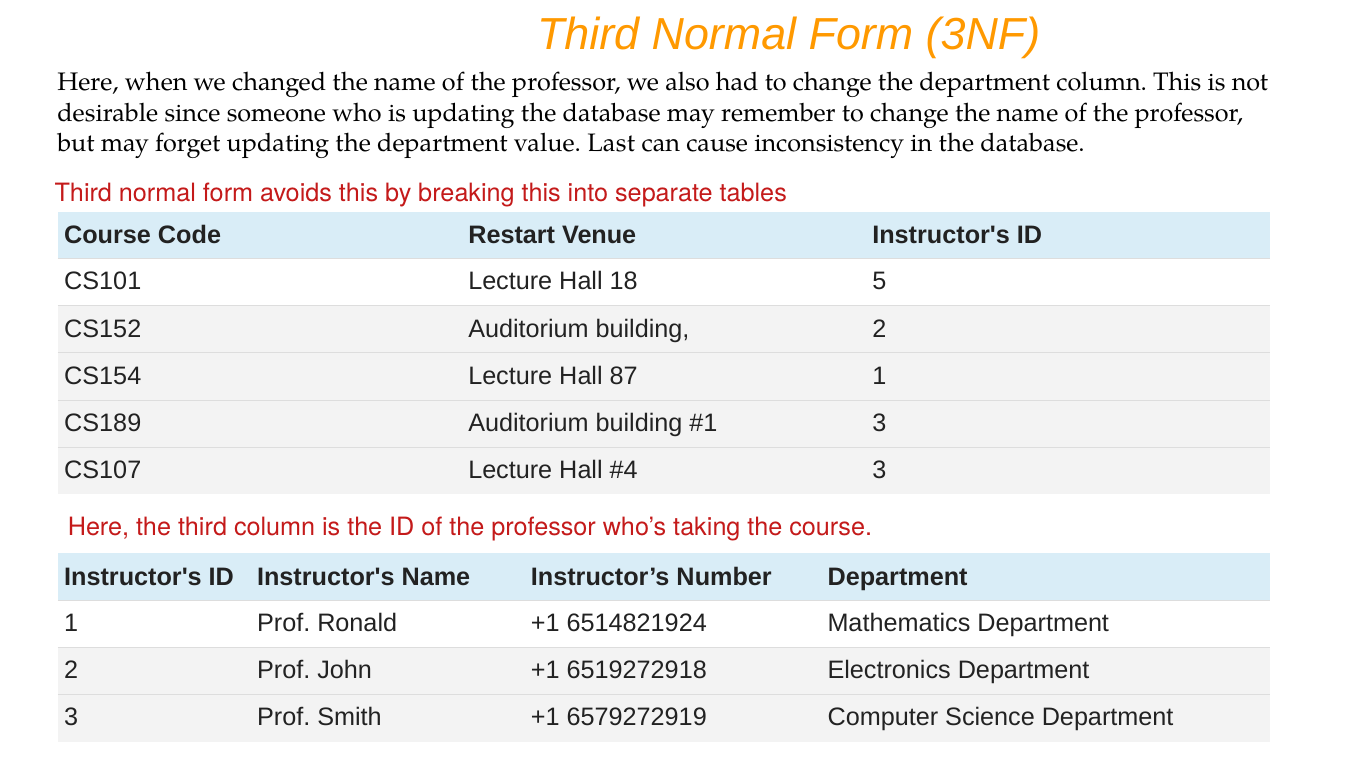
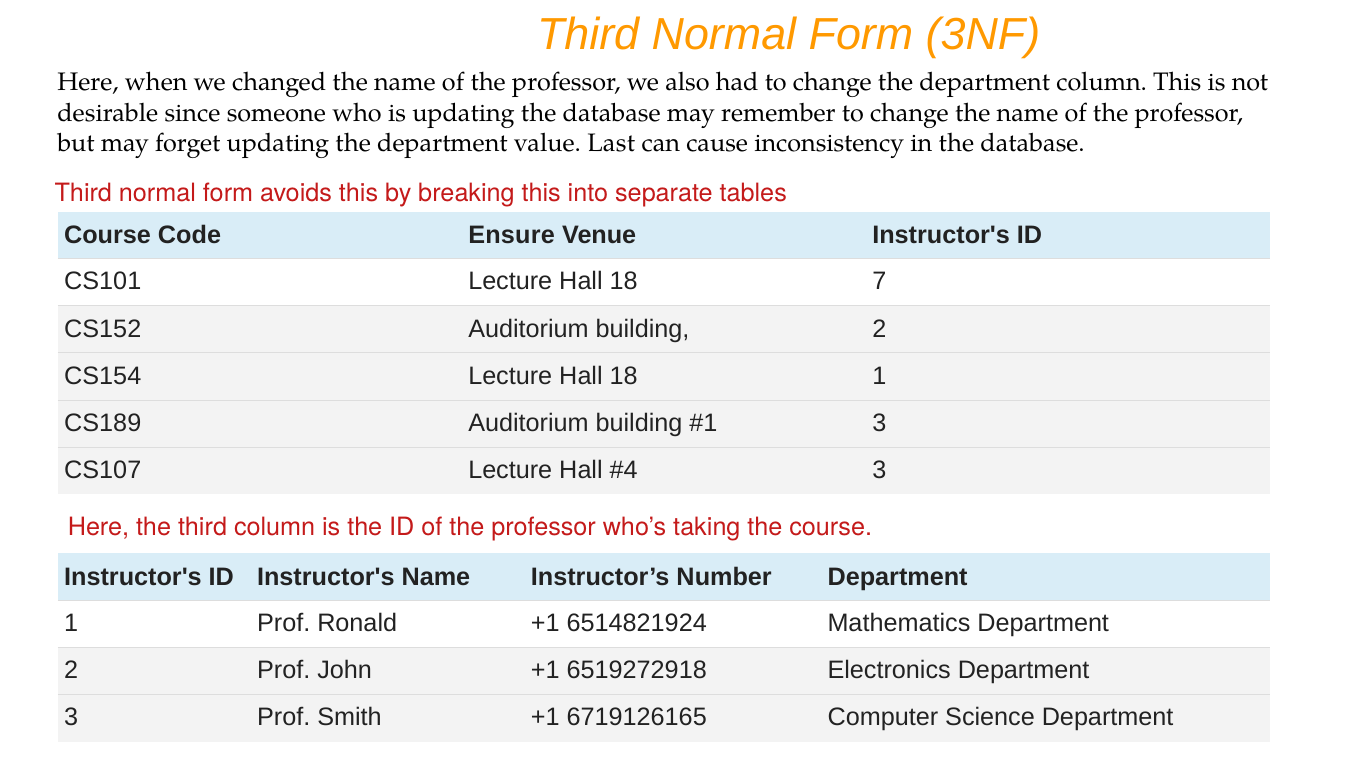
Restart: Restart -> Ensure (512, 235)
5: 5 -> 7 (879, 281)
CS154 Lecture Hall 87: 87 -> 18 (624, 376)
6579272919: 6579272919 -> 6719126165 (637, 717)
